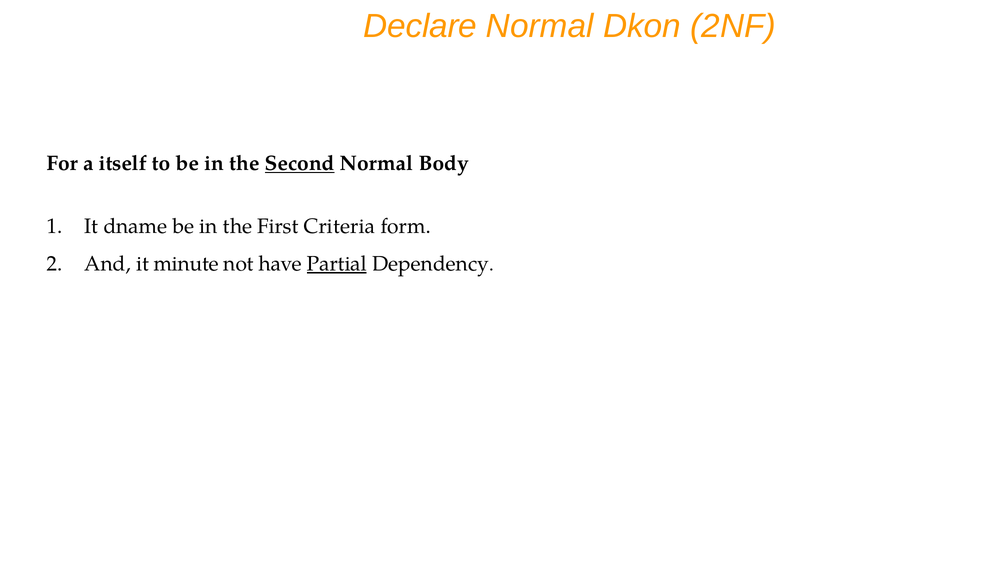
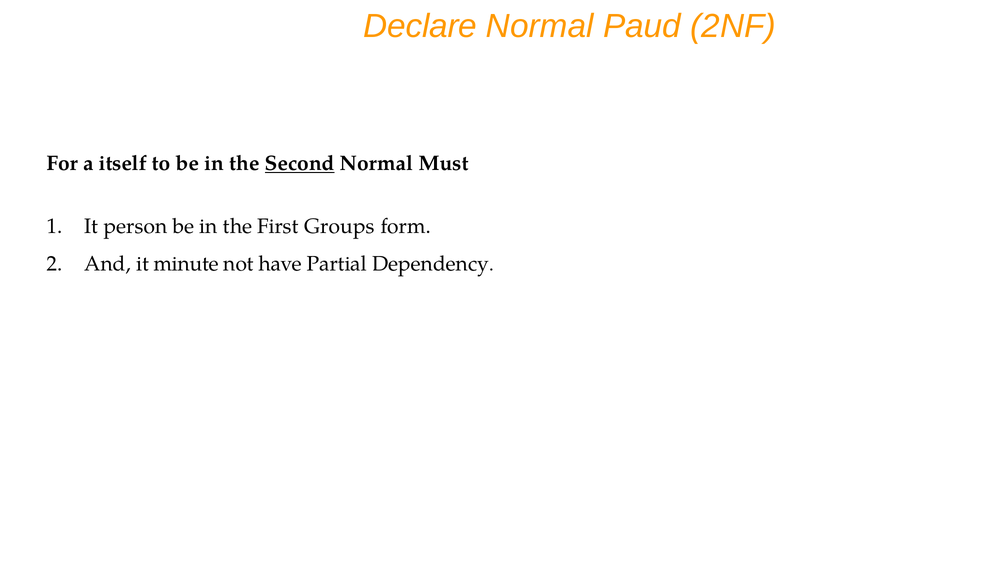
Dkon: Dkon -> Paud (642, 26)
Body: Body -> Must (444, 164)
dname: dname -> person (135, 226)
Criteria: Criteria -> Groups (339, 226)
Partial underline: present -> none (337, 264)
